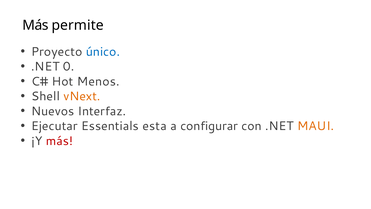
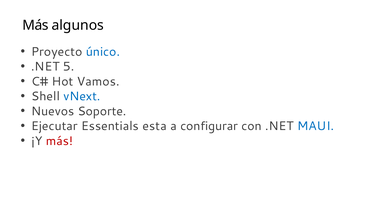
permite: permite -> algunos (78, 25)
0: 0 -> 5 (69, 67)
Menos: Menos -> Vamos (98, 81)
vNext colour: orange -> blue (82, 96)
Interfaz: Interfaz -> Soporte (102, 111)
MAUI colour: orange -> blue (316, 126)
